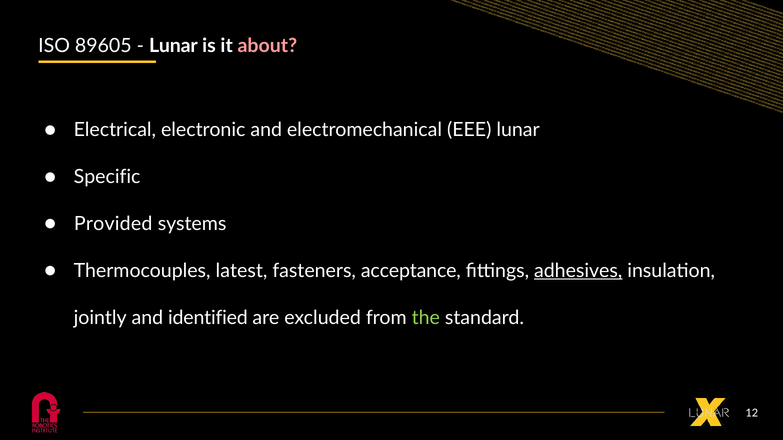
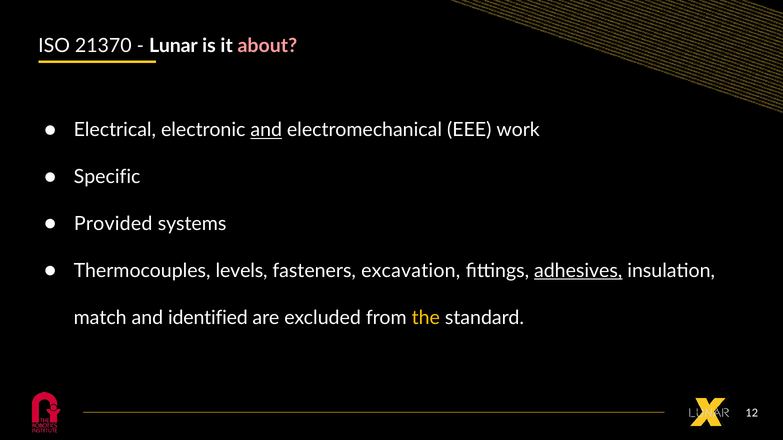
89605: 89605 -> 21370 (103, 46)
and underline: none -> present (266, 130)
EEE lunar: lunar -> work (518, 130)
latest: latest -> levels (242, 271)
acceptance: acceptance -> excavation (411, 271)
jointly: jointly -> match (100, 318)
the colour: light green -> yellow (426, 318)
